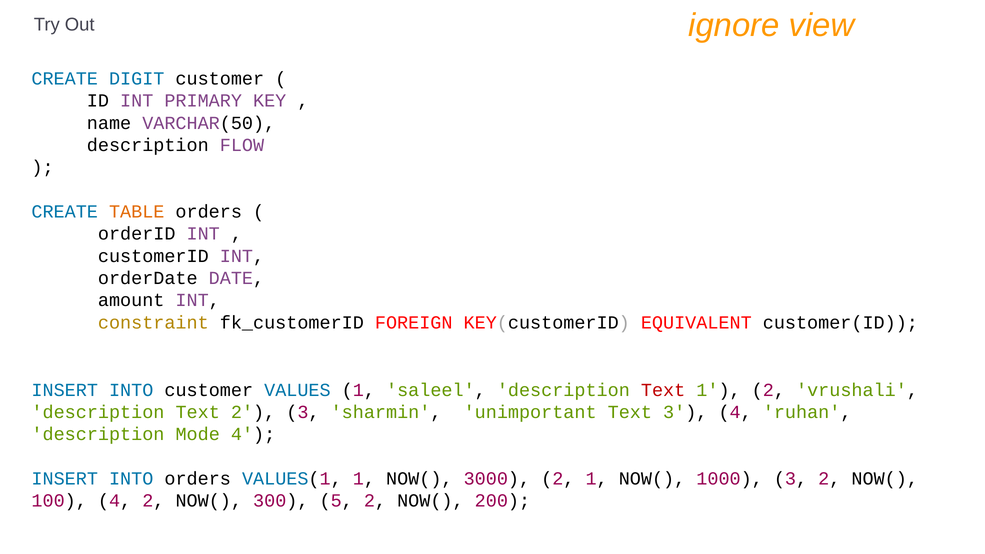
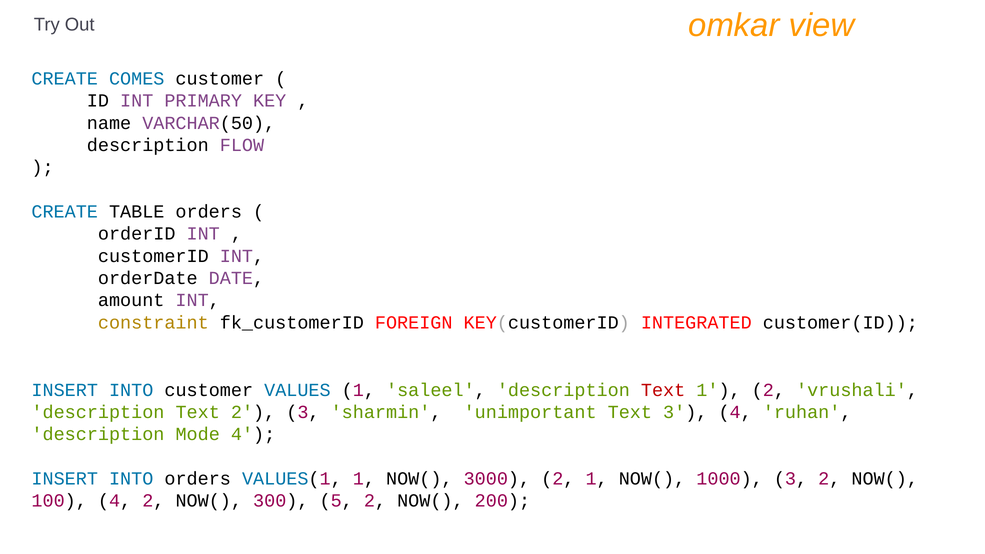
ignore: ignore -> omkar (734, 26)
DIGIT: DIGIT -> COMES (137, 79)
TABLE colour: orange -> black (137, 212)
EQUIVALENT: EQUIVALENT -> INTEGRATED (696, 323)
